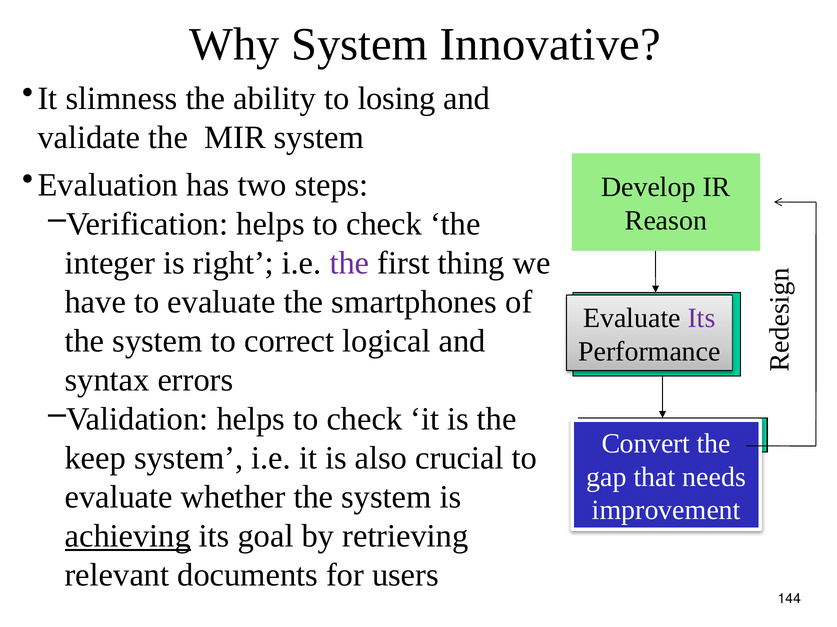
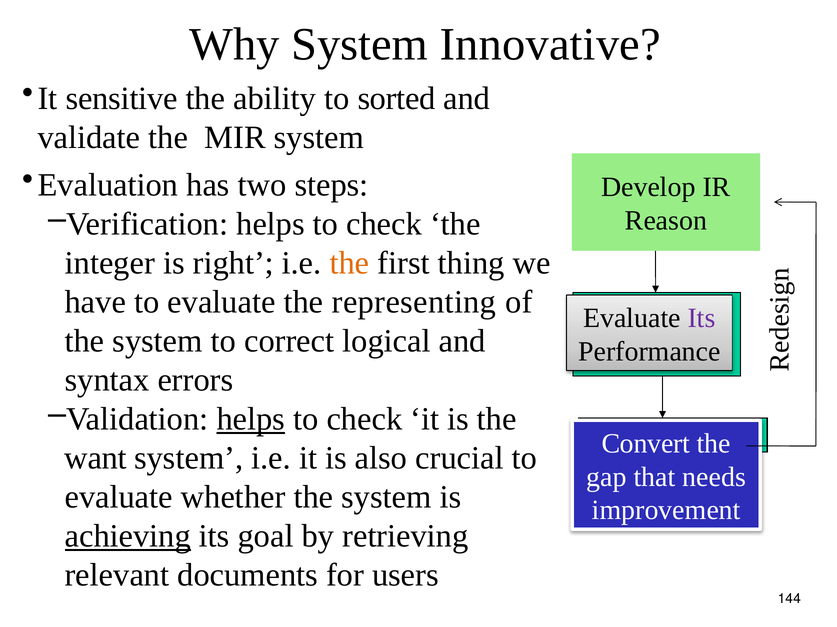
slimness: slimness -> sensitive (122, 98)
losing: losing -> sorted (397, 98)
the colour: purple -> orange (349, 263)
smartphones: smartphones -> representing (414, 302)
helps underline: none -> present (251, 420)
keep: keep -> want (96, 459)
